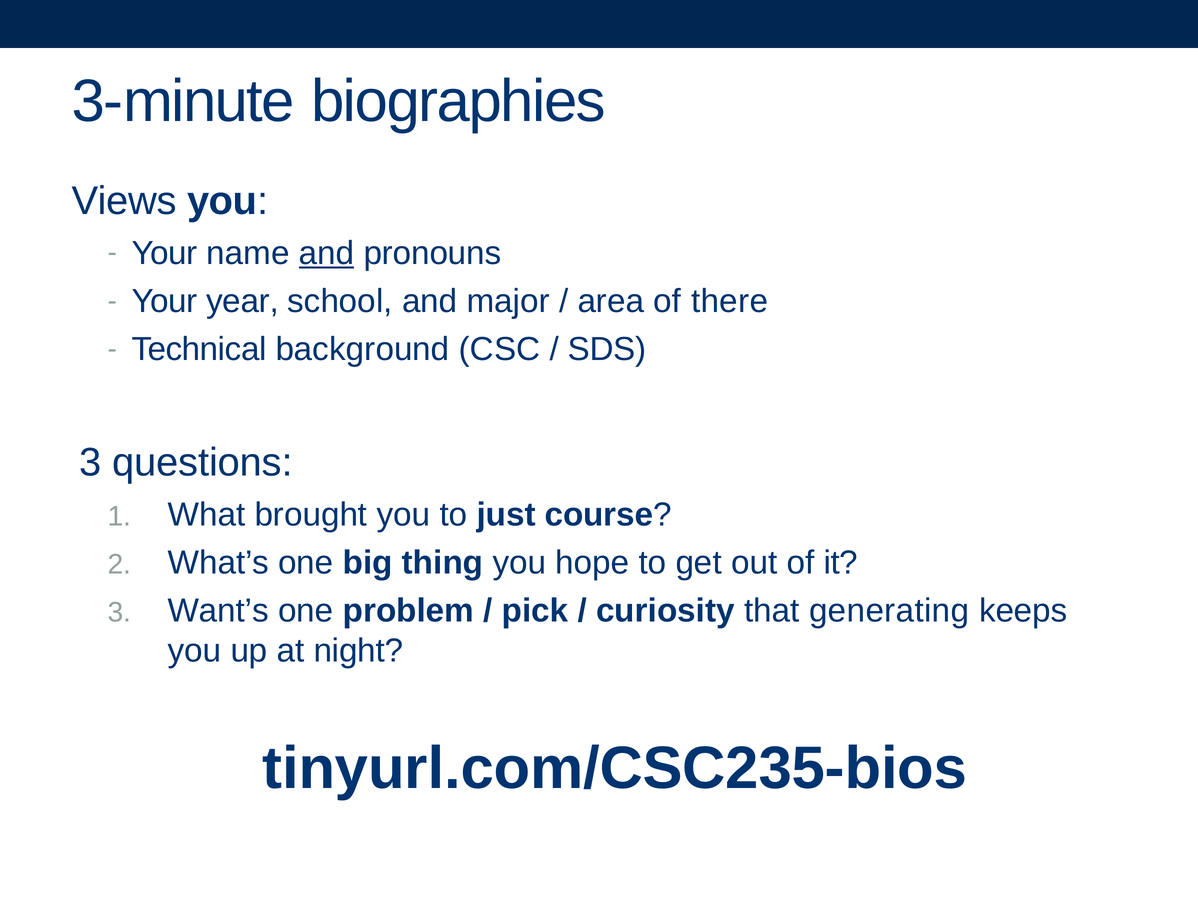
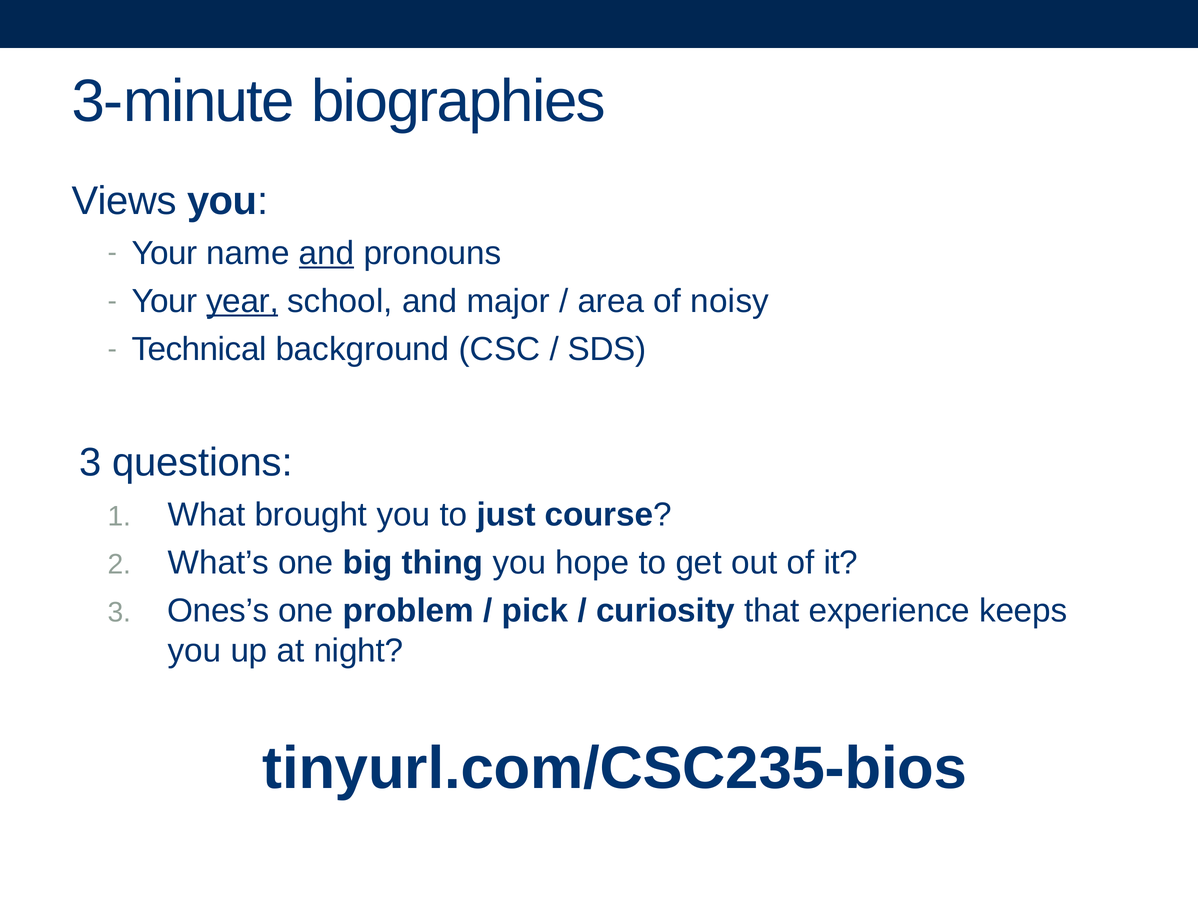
year underline: none -> present (242, 301)
there: there -> noisy (730, 301)
Want’s: Want’s -> Ones’s (218, 610)
generating: generating -> experience (889, 610)
